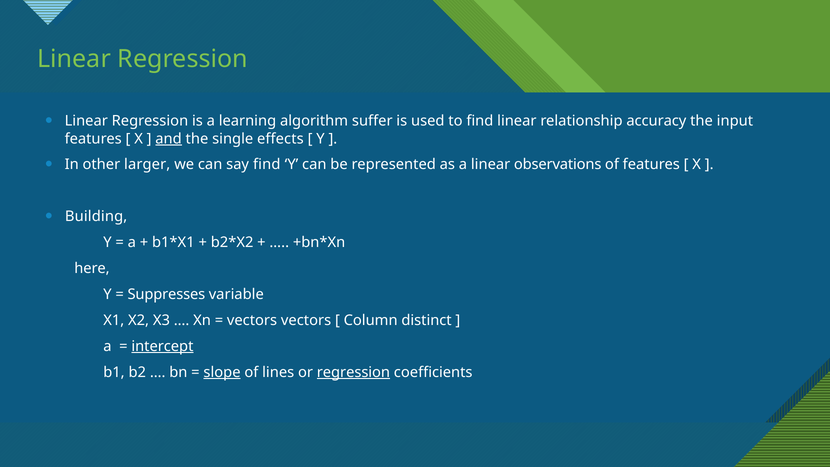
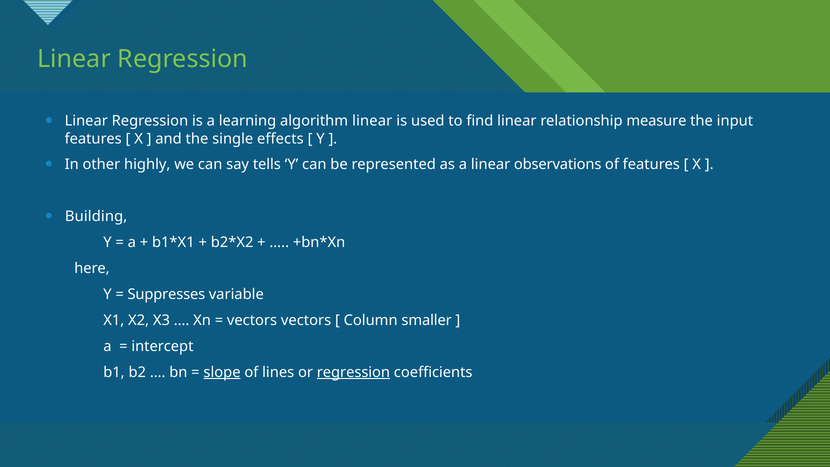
algorithm suffer: suffer -> linear (372, 121)
accuracy: accuracy -> measure (656, 121)
and underline: present -> none (169, 139)
larger: larger -> highly (147, 165)
say find: find -> tells (267, 165)
distinct: distinct -> smaller (427, 320)
intercept underline: present -> none (162, 346)
